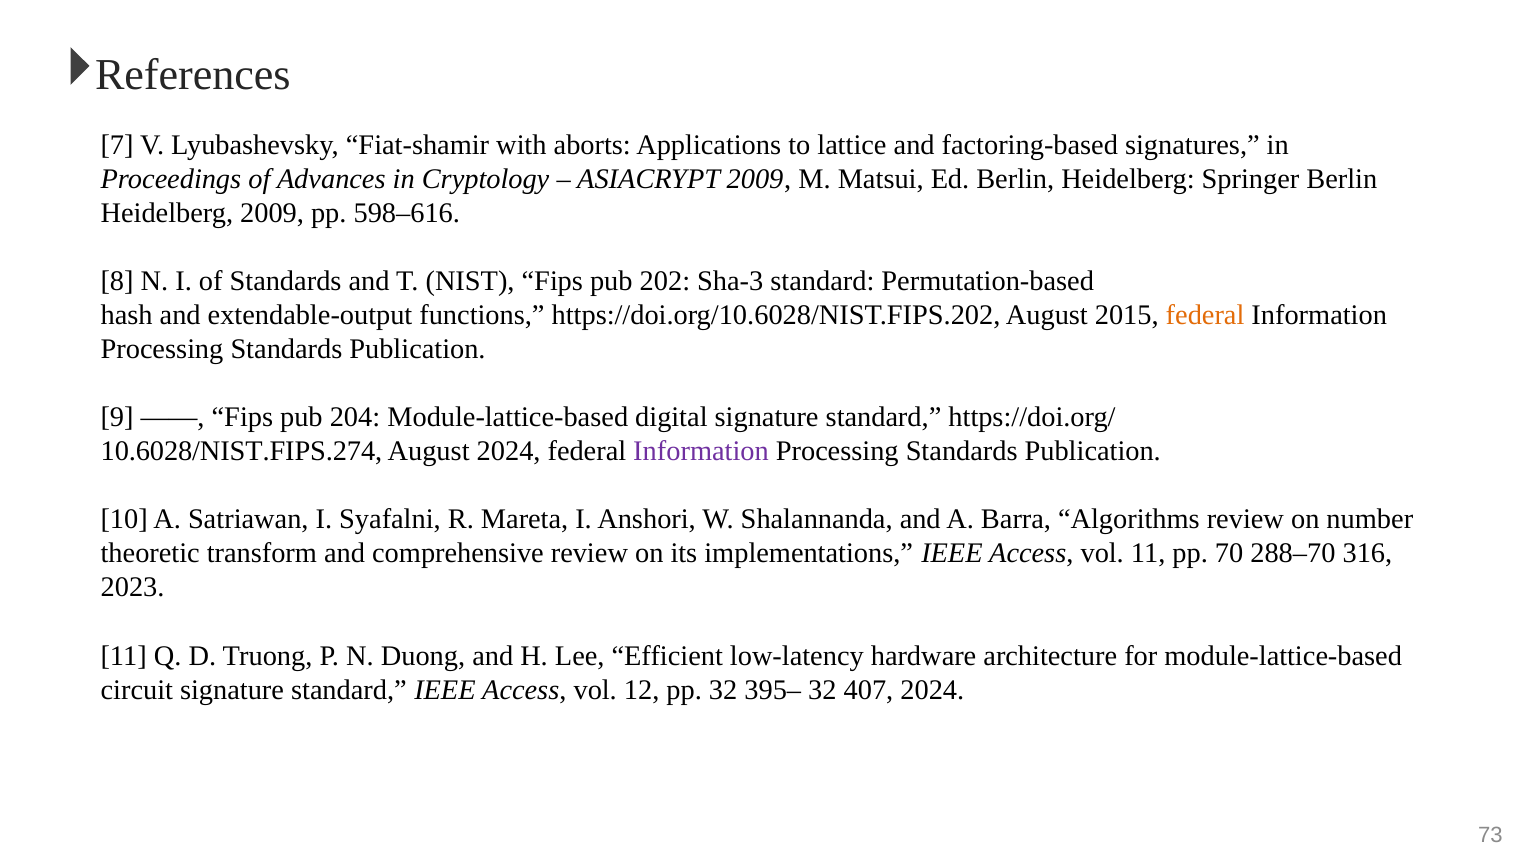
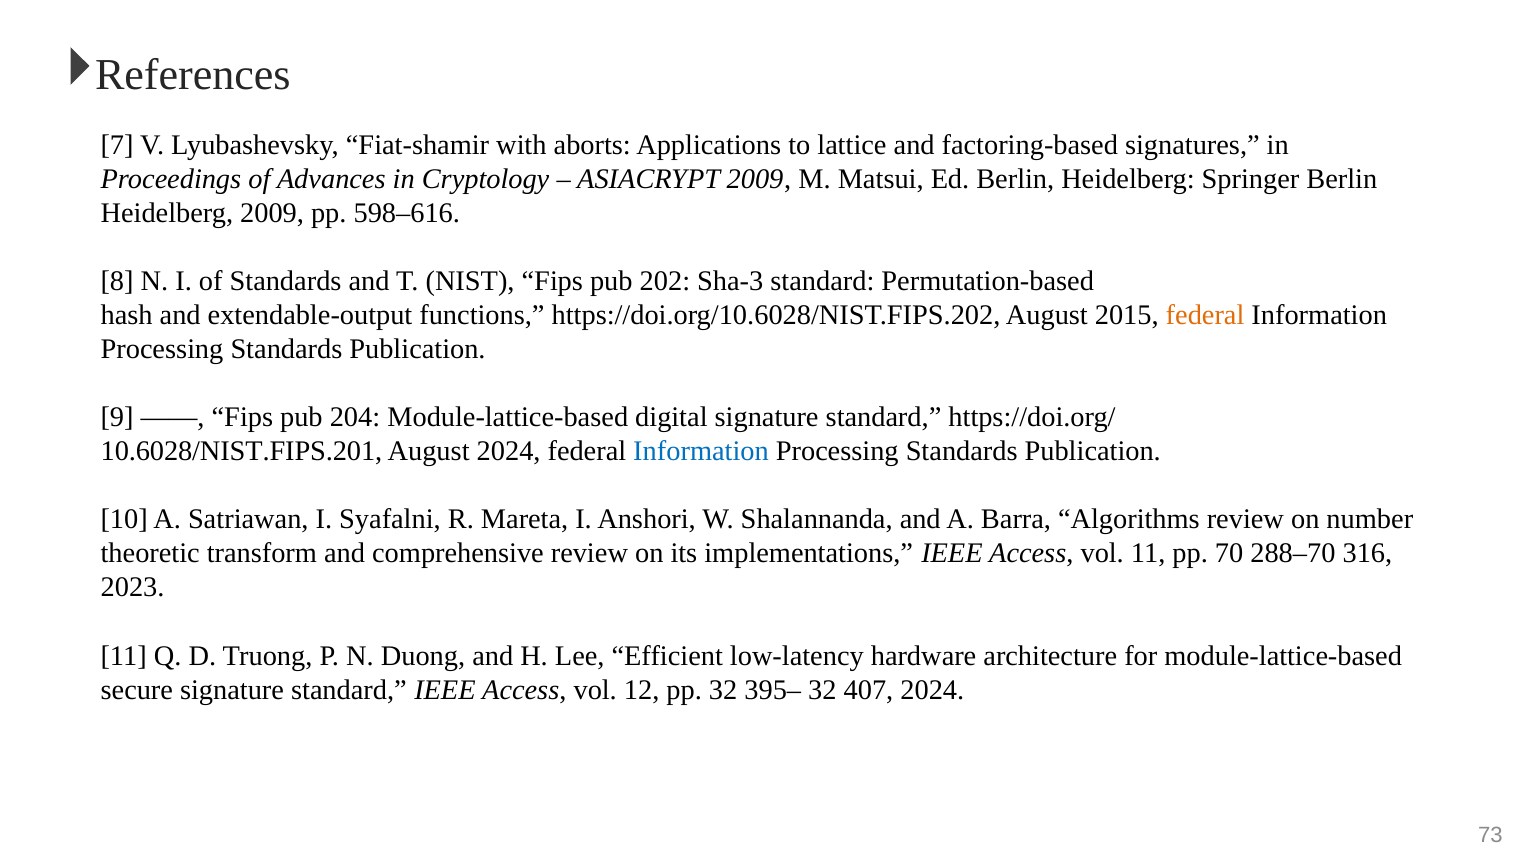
10.6028/NIST.FIPS.274: 10.6028/NIST.FIPS.274 -> 10.6028/NIST.FIPS.201 (241, 452)
Information colour: purple -> blue (701, 452)
circuit: circuit -> secure (137, 690)
